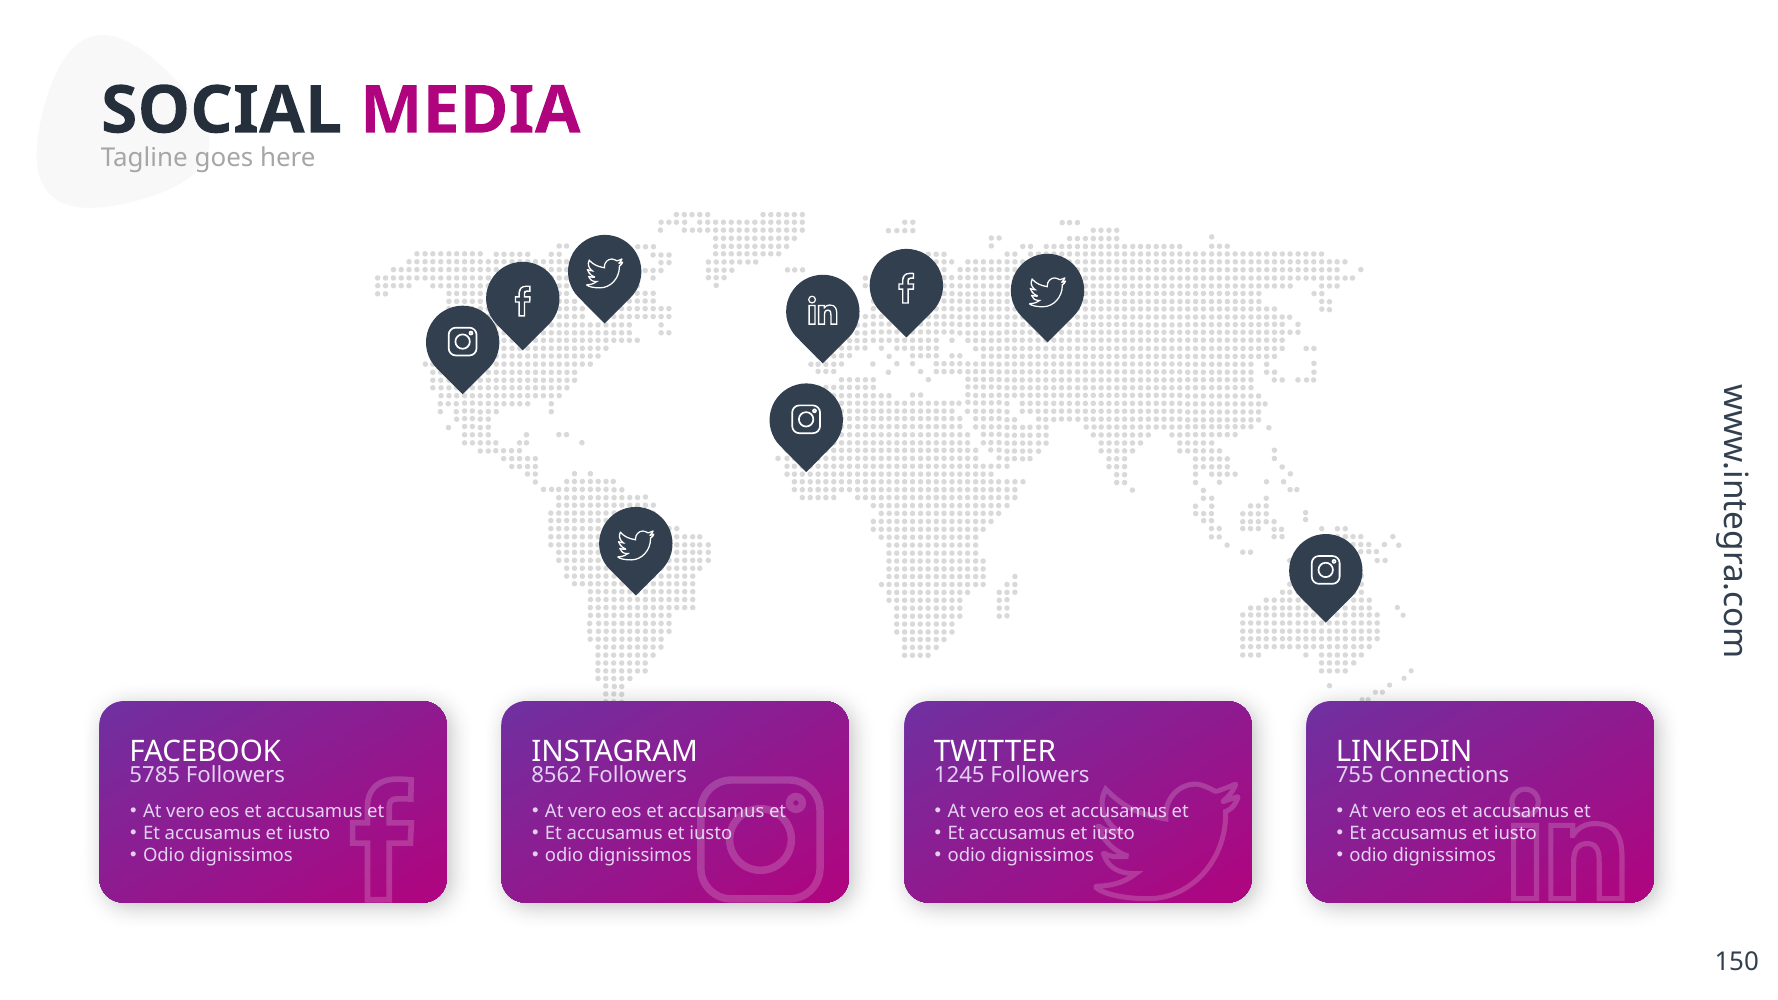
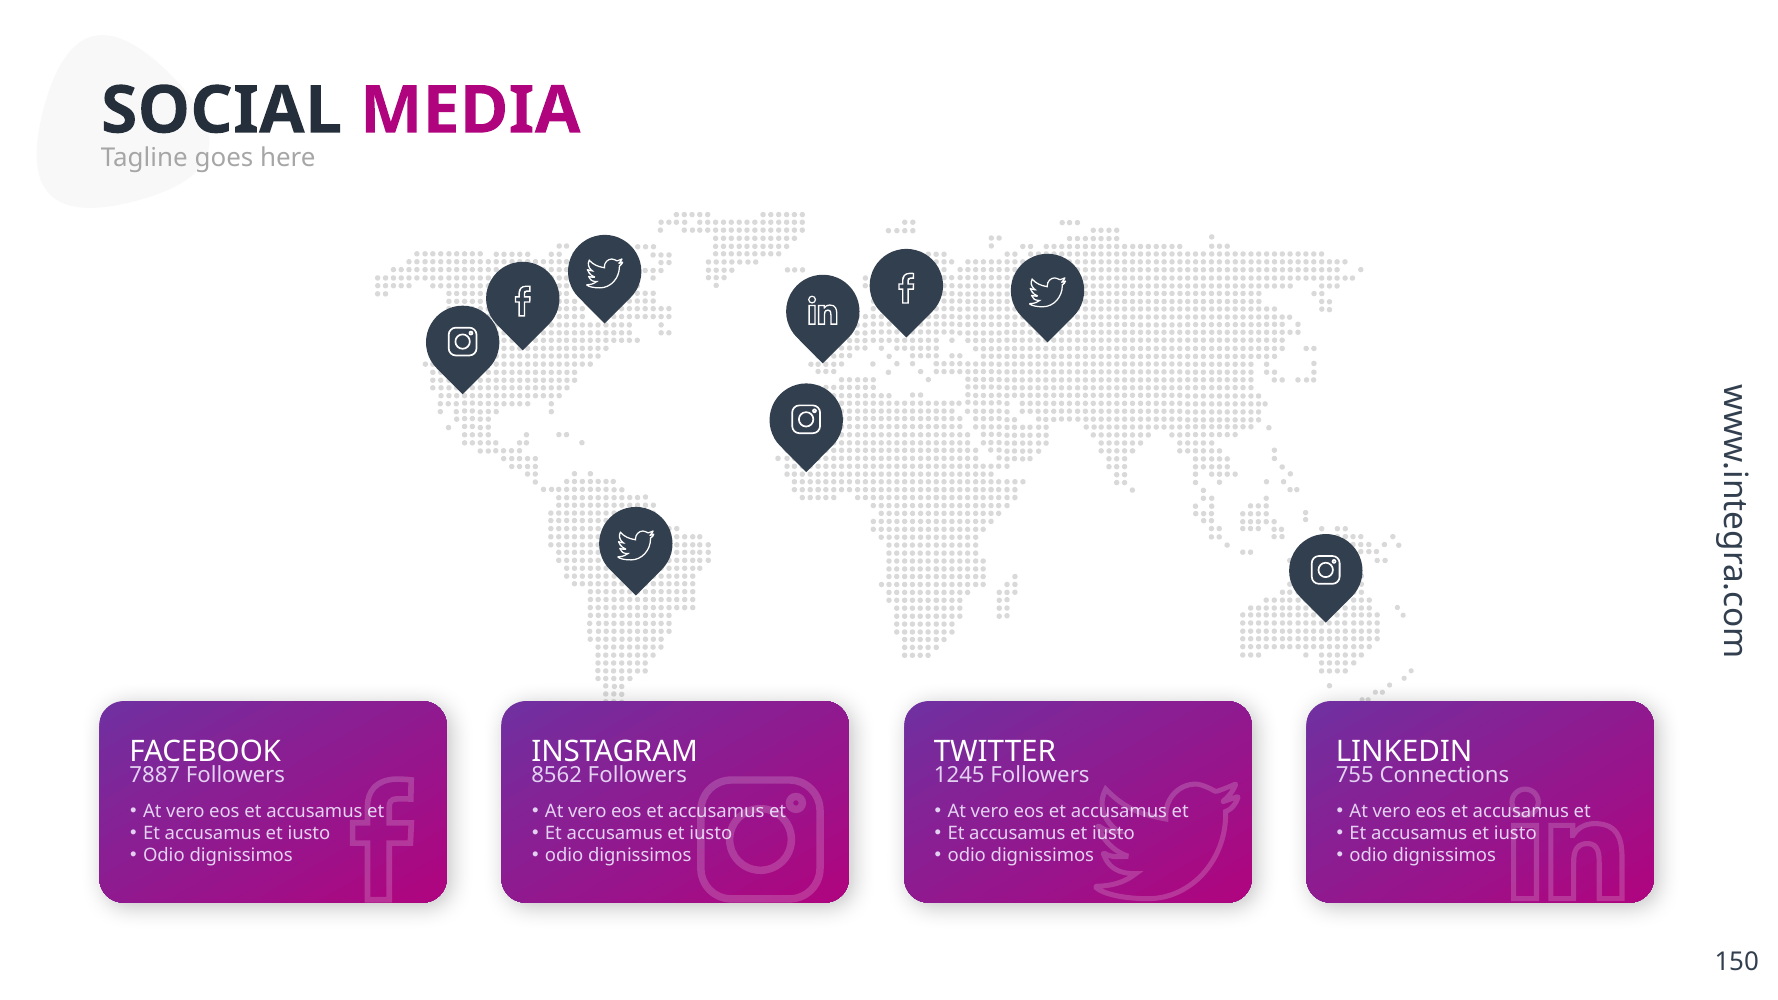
5785: 5785 -> 7887 (155, 775)
